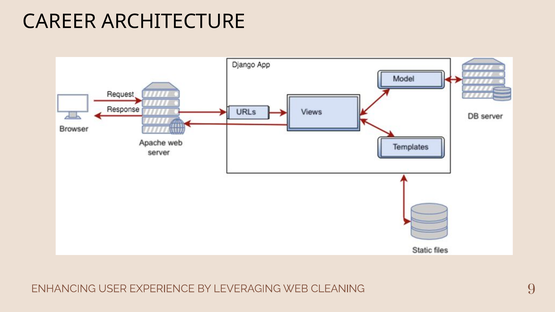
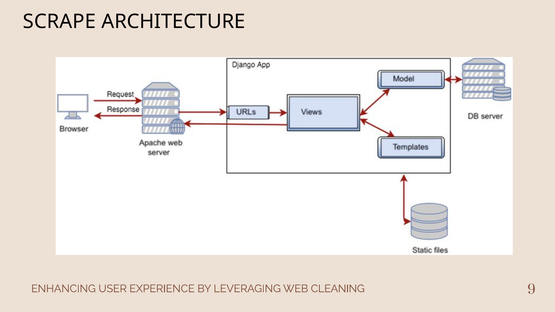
CAREER: CAREER -> SCRAPE (59, 22)
